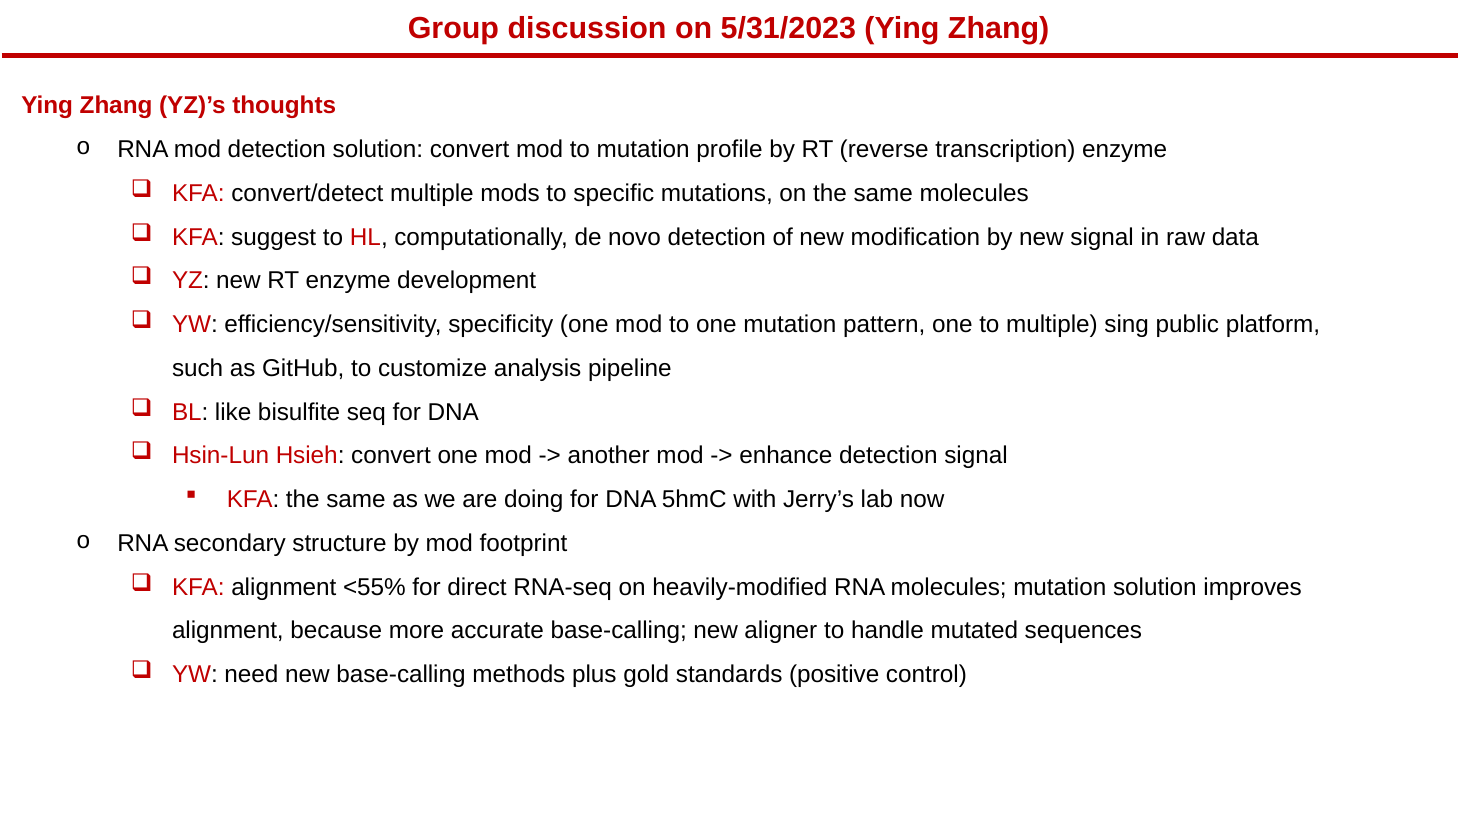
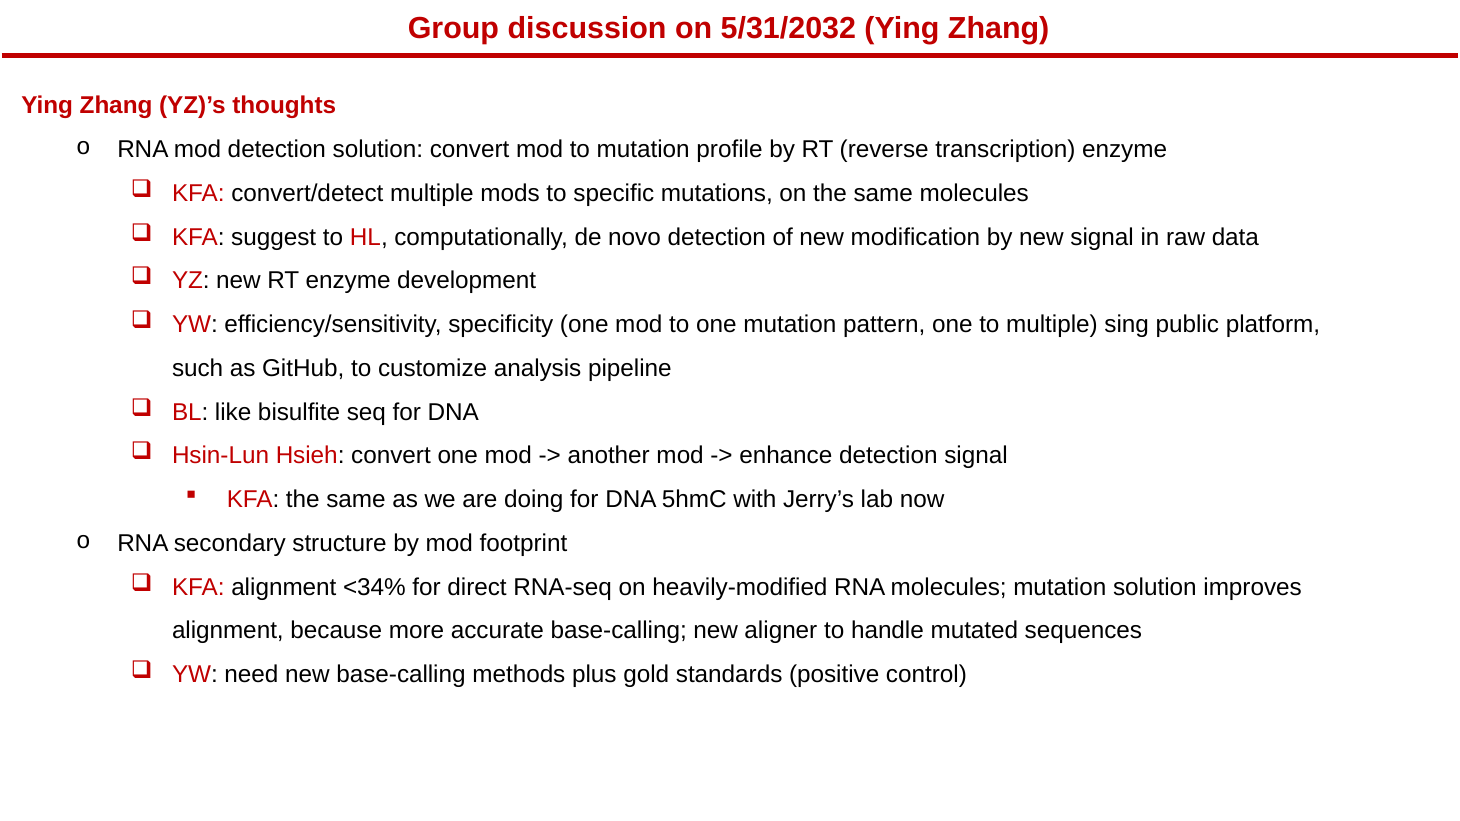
5/31/2023: 5/31/2023 -> 5/31/2032 (788, 28)
<55%: <55% -> <34% (374, 587)
